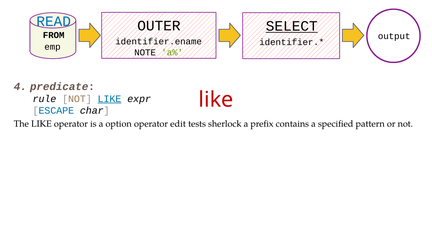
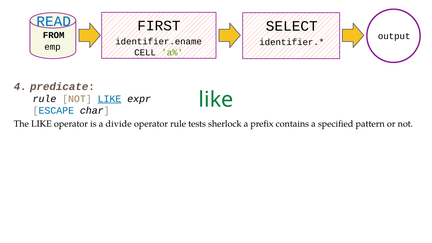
OUTER: OUTER -> FIRST (159, 26)
SELECT underline: present -> none (292, 26)
NOTE: NOTE -> CELL (145, 52)
like colour: red -> green (216, 100)
option: option -> divide (119, 124)
operator edit: edit -> rule (178, 124)
